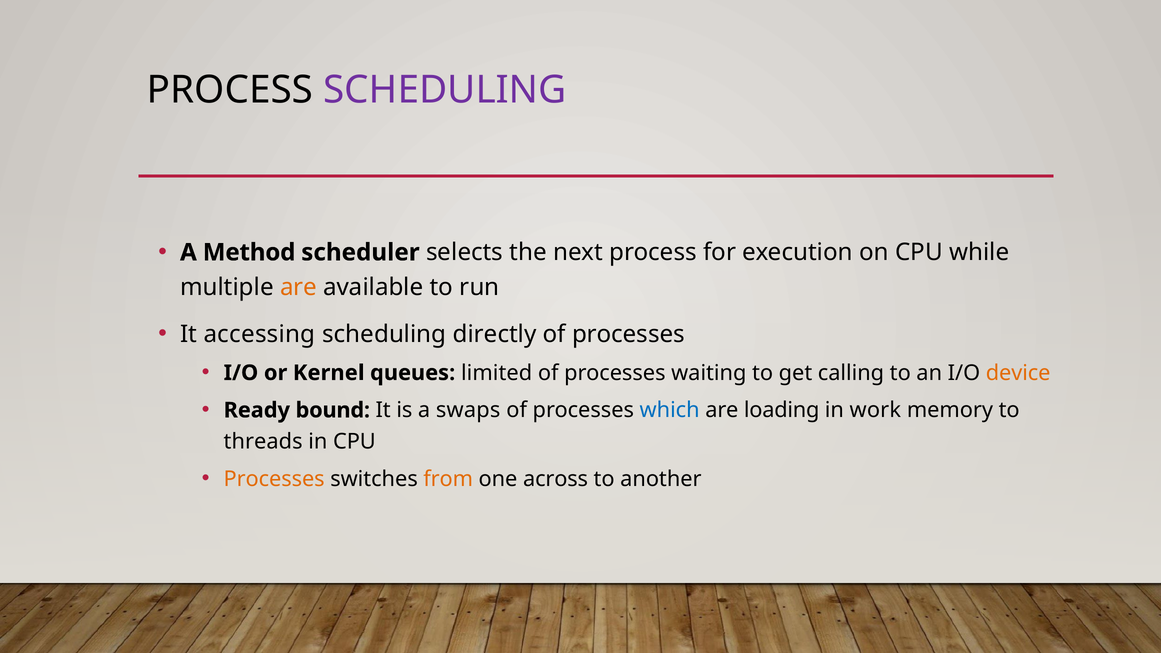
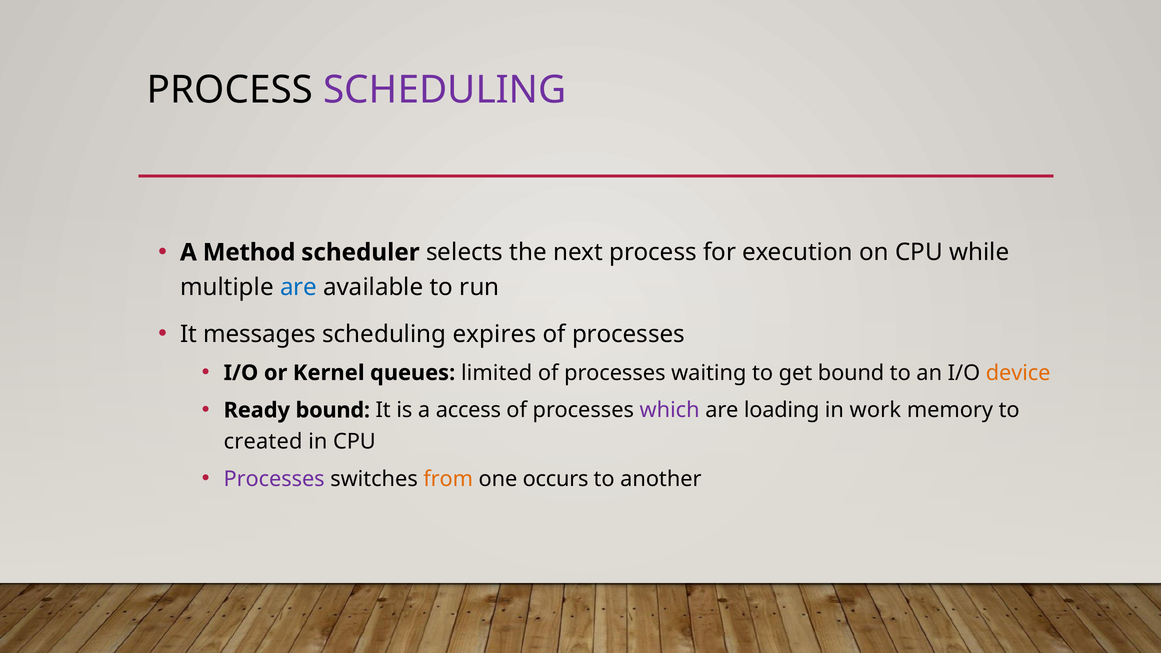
are colour: orange -> blue (298, 287)
accessing: accessing -> messages (260, 334)
directly: directly -> expires (495, 334)
get calling: calling -> bound (851, 373)
swaps: swaps -> access (468, 410)
which colour: blue -> purple (670, 410)
threads: threads -> created (263, 442)
Processes colour: orange -> purple (274, 479)
across: across -> occurs (556, 479)
